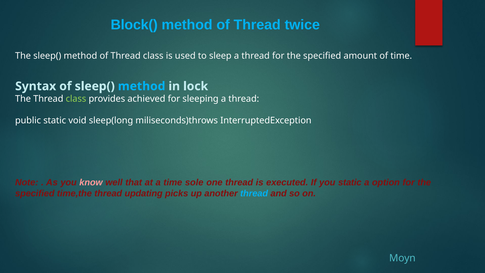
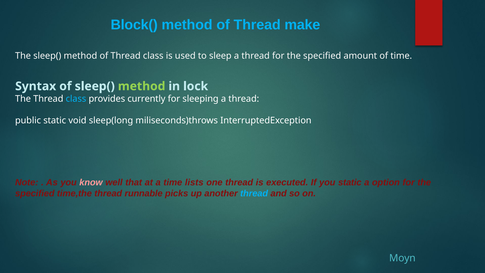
twice: twice -> make (302, 25)
method colour: light blue -> light green (142, 86)
class colour: light green -> light blue (76, 99)
achieved: achieved -> currently (146, 99)
sole: sole -> lists (194, 182)
updating: updating -> runnable (144, 193)
